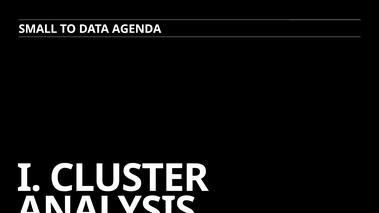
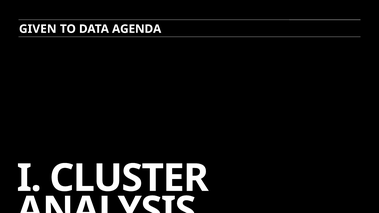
SMALL: SMALL -> GIVEN (38, 29)
